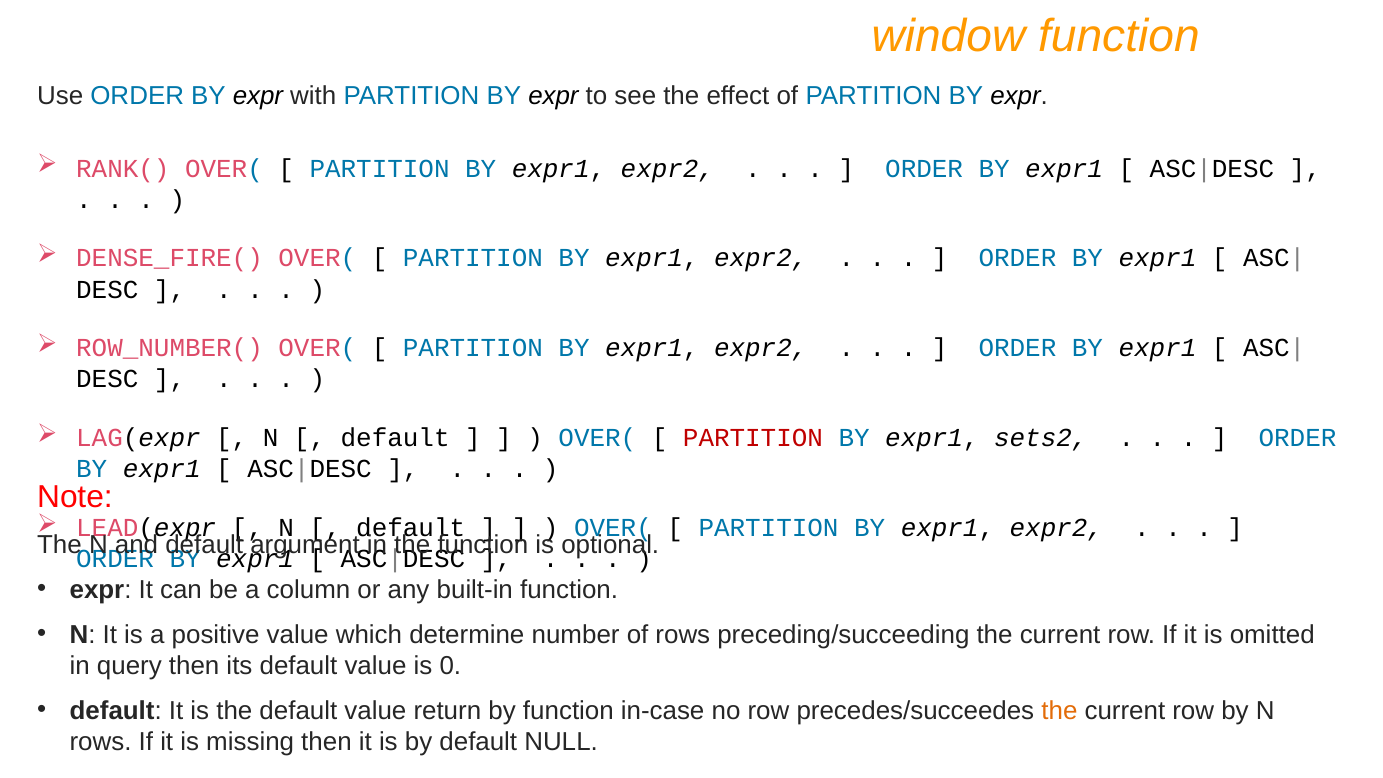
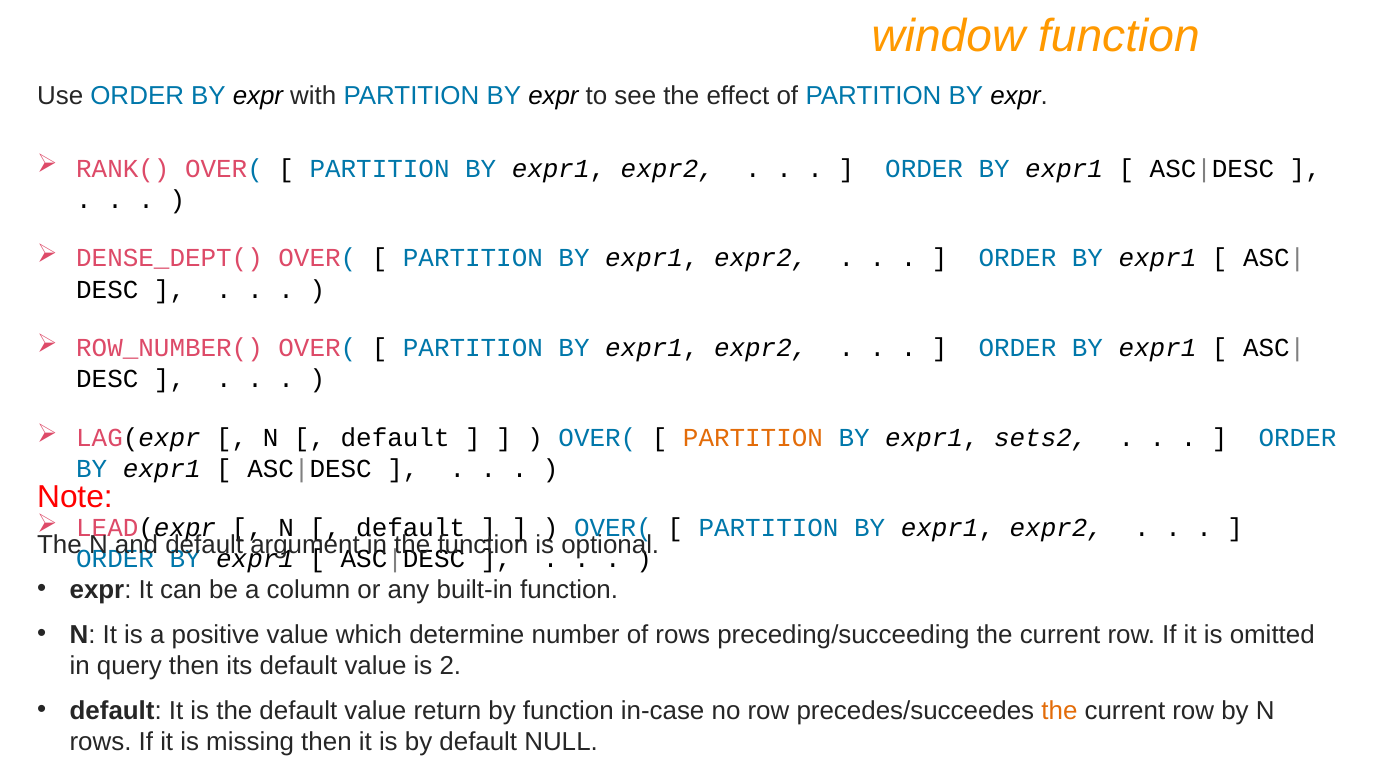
DENSE_FIRE(: DENSE_FIRE( -> DENSE_DEPT( (170, 258)
PARTITION colour: red -> orange (753, 438)
0: 0 -> 2 (450, 666)
